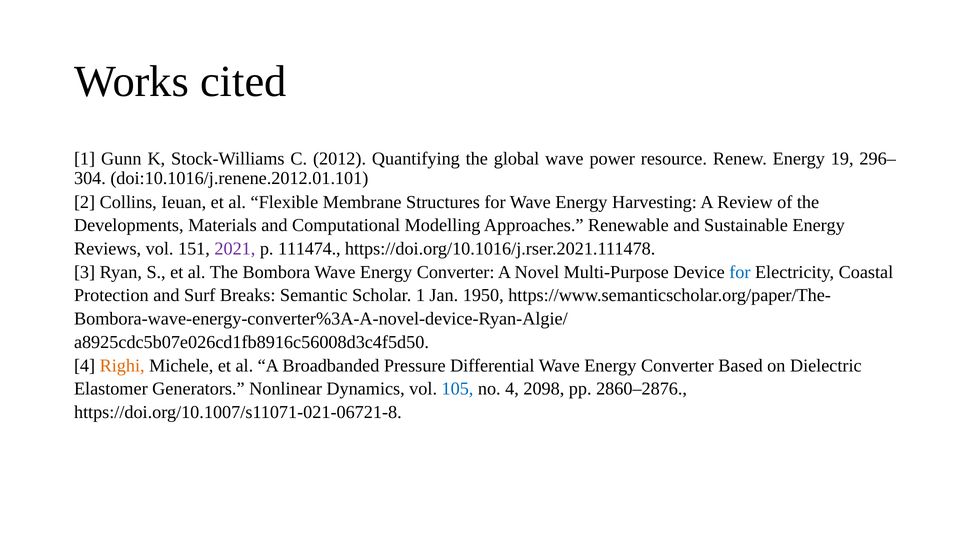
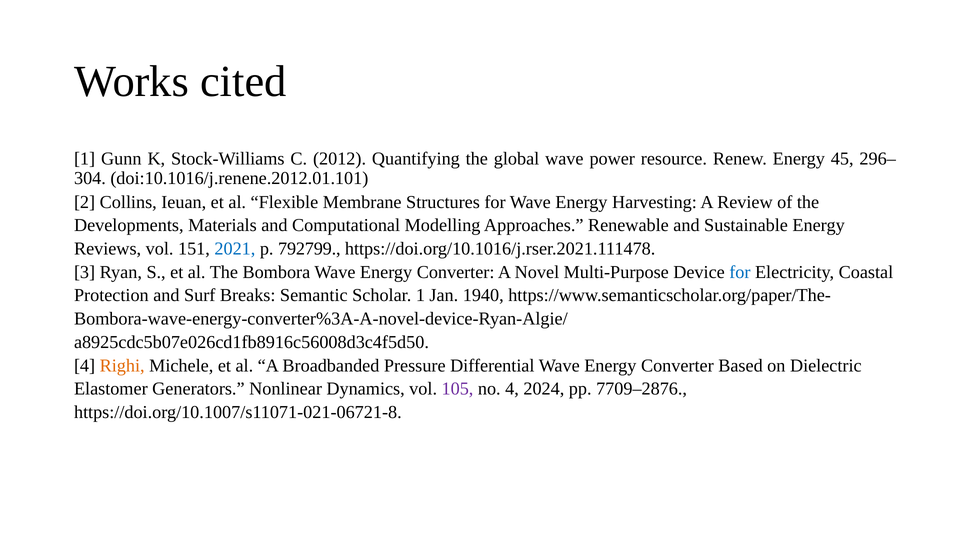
19: 19 -> 45 (842, 159)
2021 colour: purple -> blue (235, 249)
111474: 111474 -> 792799 (309, 249)
1950: 1950 -> 1940 (483, 296)
105 colour: blue -> purple (457, 389)
2098: 2098 -> 2024 (544, 389)
2860–2876: 2860–2876 -> 7709–2876 (642, 389)
